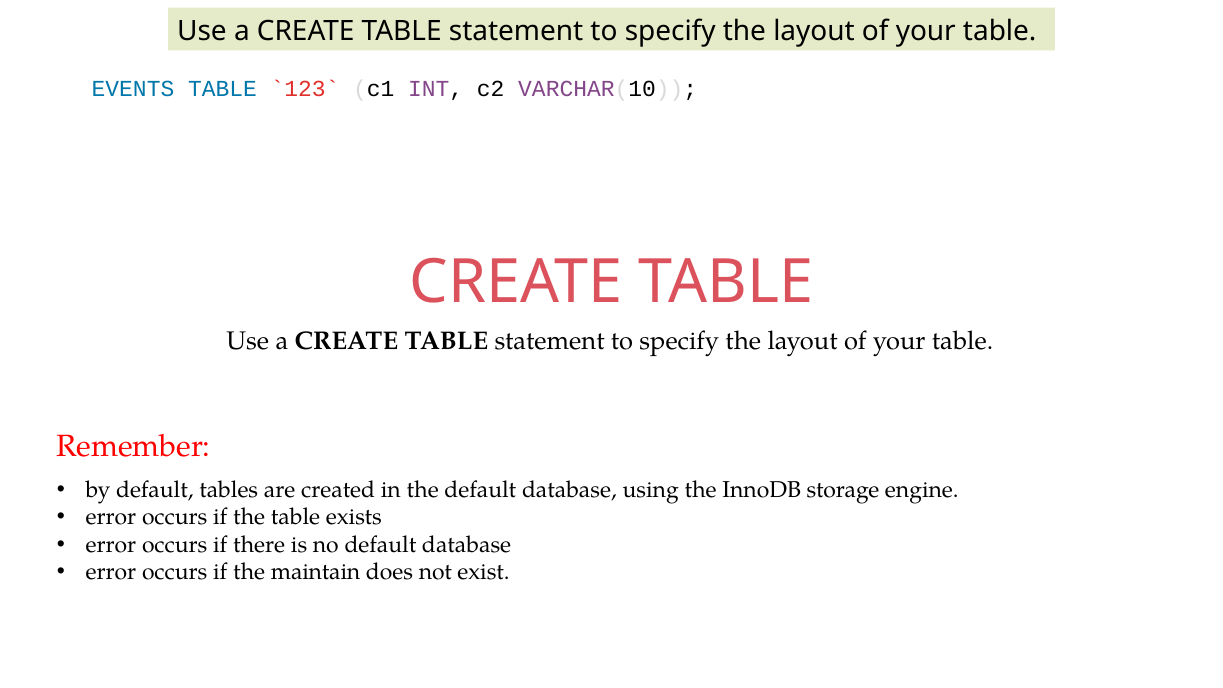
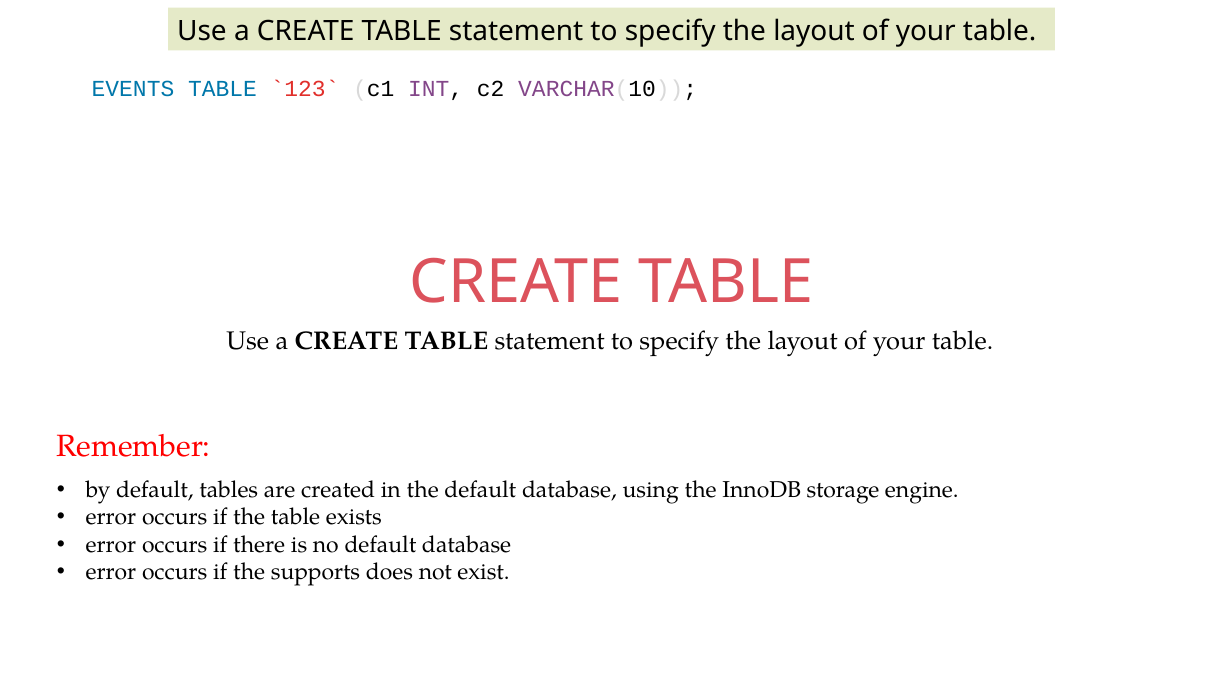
maintain: maintain -> supports (316, 572)
